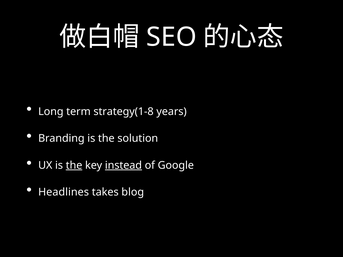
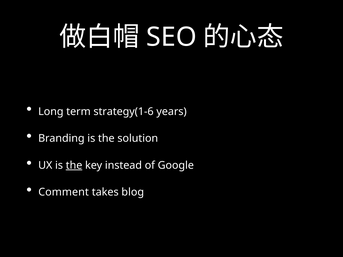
strategy(1-8: strategy(1-8 -> strategy(1-6 (124, 112)
instead underline: present -> none (123, 165)
Headlines: Headlines -> Comment (64, 192)
